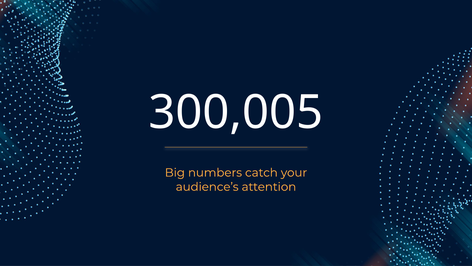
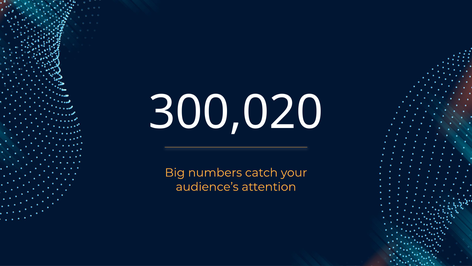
300,005: 300,005 -> 300,020 (236, 112)
